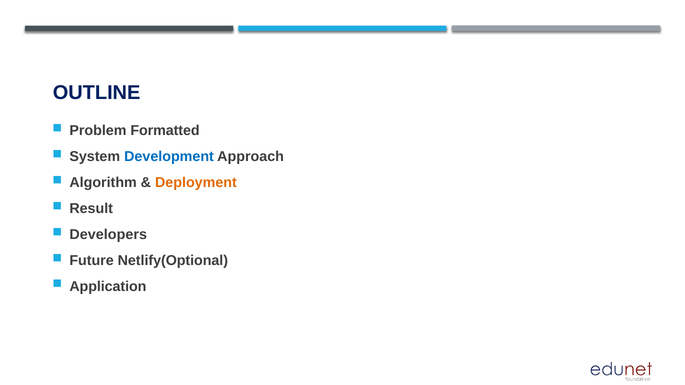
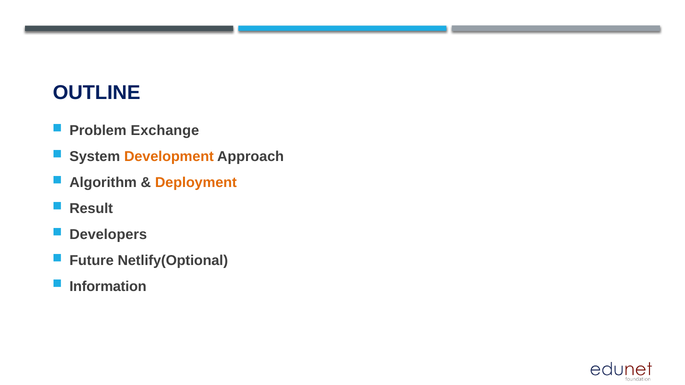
Formatted: Formatted -> Exchange (165, 131)
Development colour: blue -> orange (169, 157)
Application: Application -> Information (108, 287)
